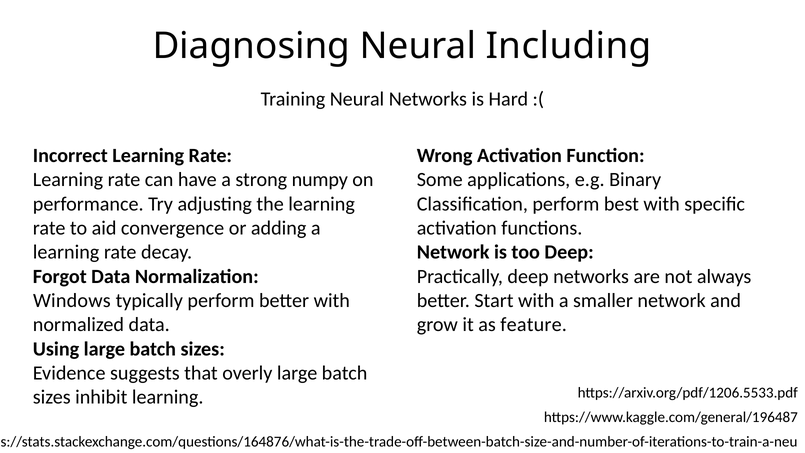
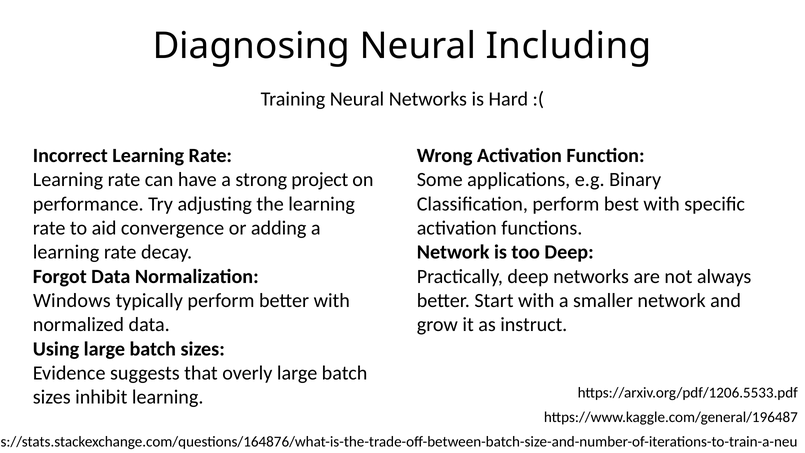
numpy: numpy -> project (320, 180)
feature: feature -> instruct (534, 325)
